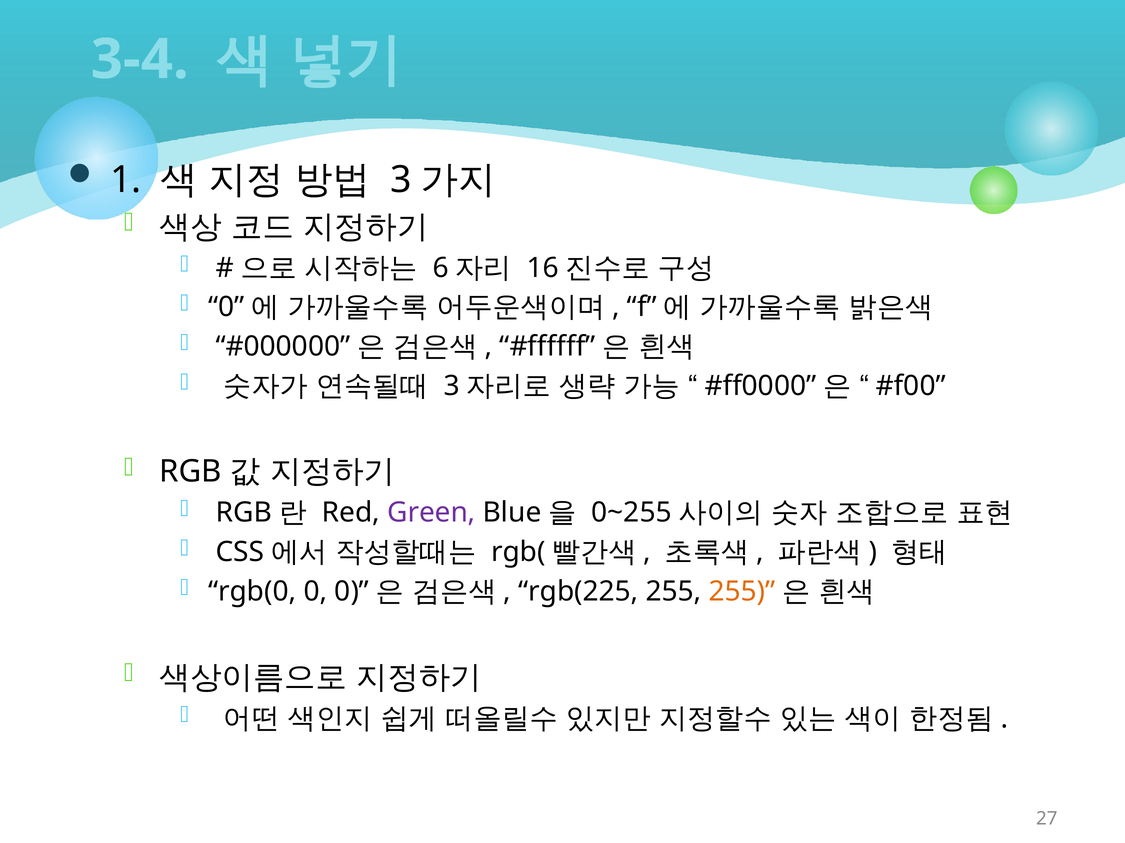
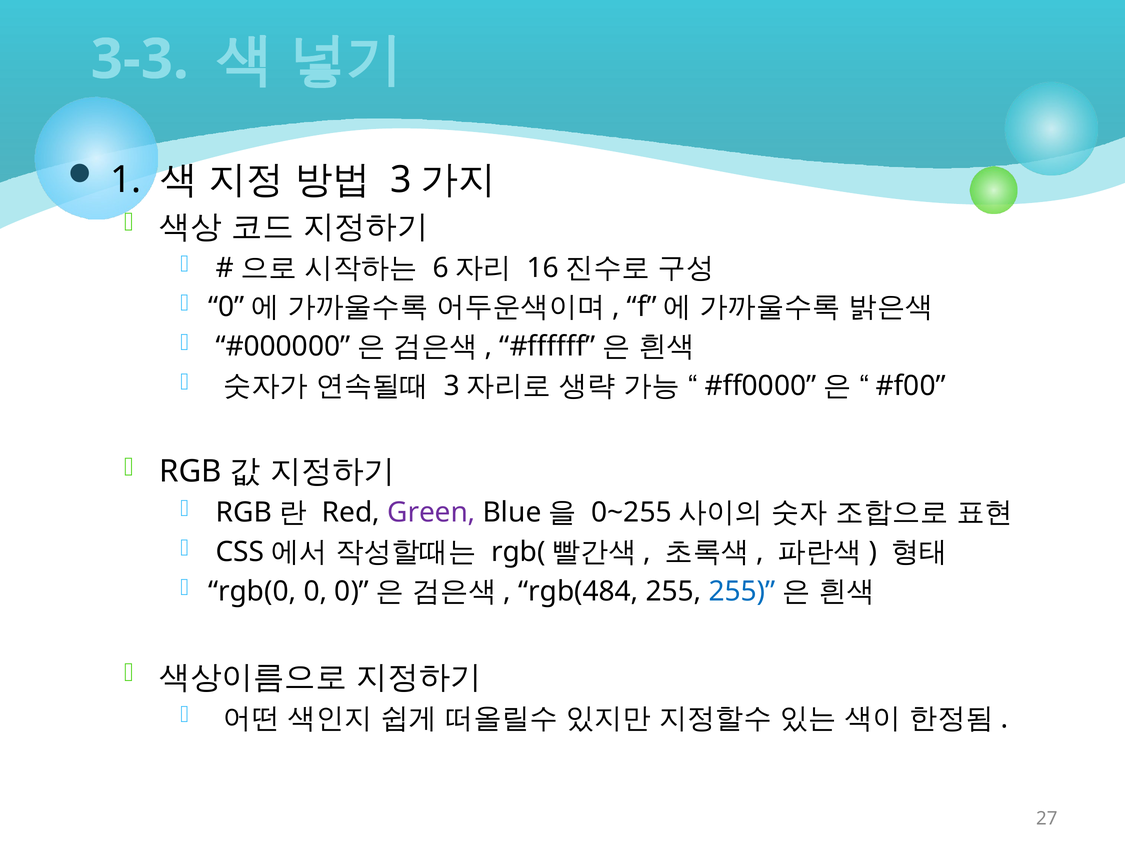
3-4: 3-4 -> 3-3 (140, 60)
rgb(225: rgb(225 -> rgb(484 (578, 592)
255 colour: orange -> blue (742, 592)
